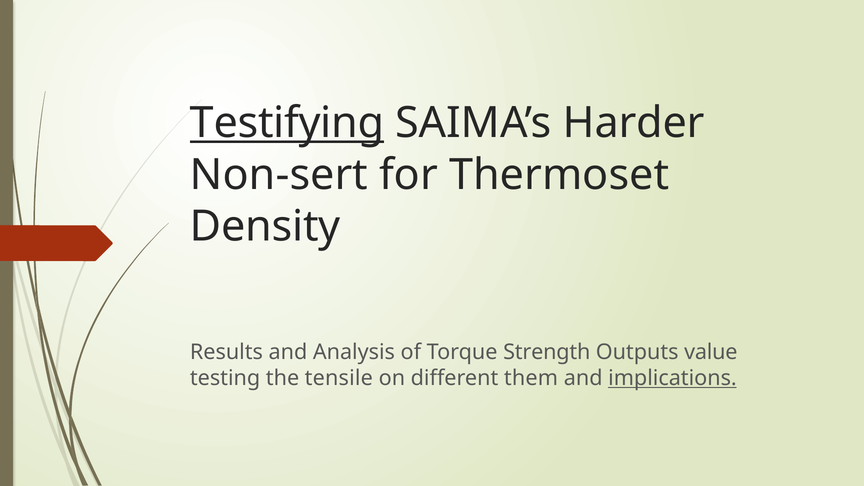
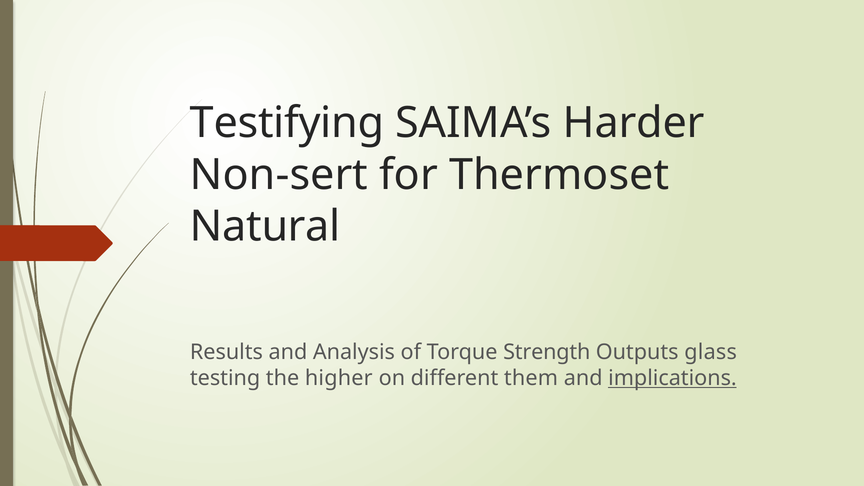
Testifying underline: present -> none (287, 123)
Density: Density -> Natural (265, 227)
value: value -> glass (711, 352)
tensile: tensile -> higher (339, 378)
